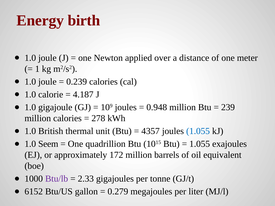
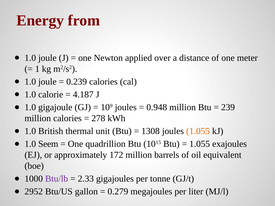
birth: birth -> from (84, 21)
4357: 4357 -> 1308 (151, 131)
1.055 colour: blue -> orange (198, 131)
6152: 6152 -> 2952 (34, 192)
